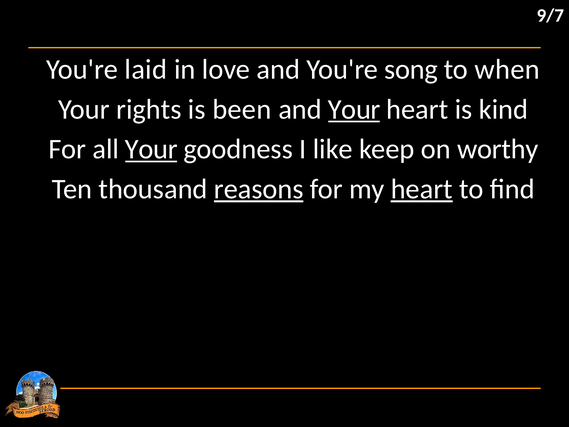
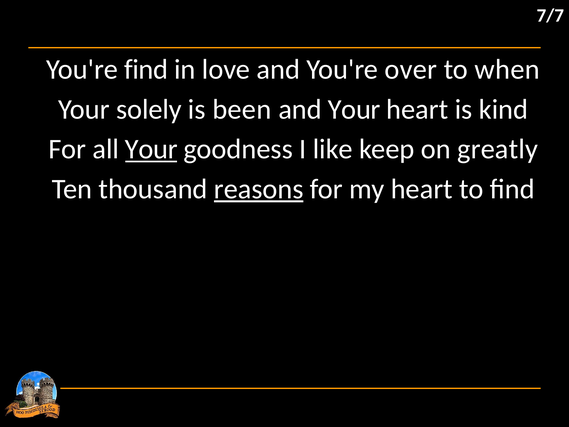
9/7: 9/7 -> 7/7 (550, 15)
You're laid: laid -> find (146, 69)
song: song -> over (411, 69)
rights: rights -> solely (149, 109)
Your underline: present -> none (354, 109)
worthy: worthy -> greatly (498, 149)
heart underline: present -> none (422, 189)
